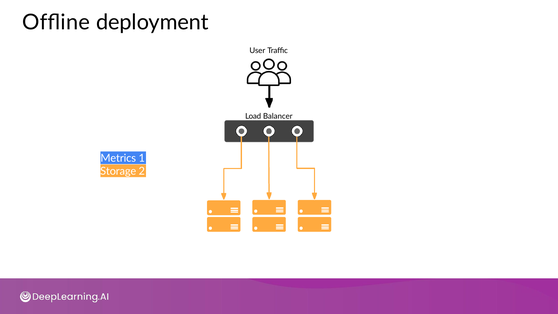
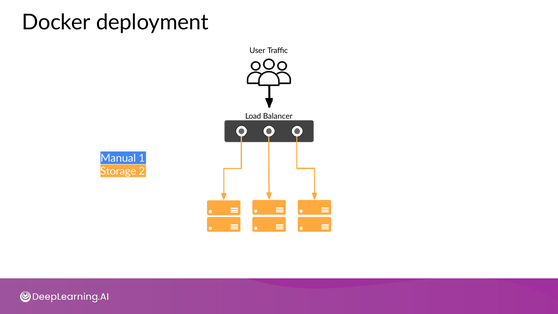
Ofﬂine: Ofﬂine -> Docker (56, 22)
Metrics: Metrics -> Manual (118, 158)
